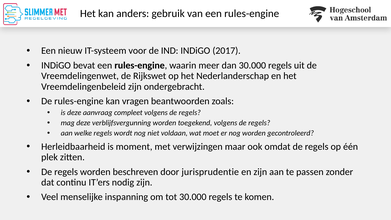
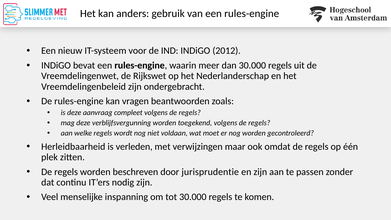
2017: 2017 -> 2012 (227, 51)
moment: moment -> verleden (134, 147)
